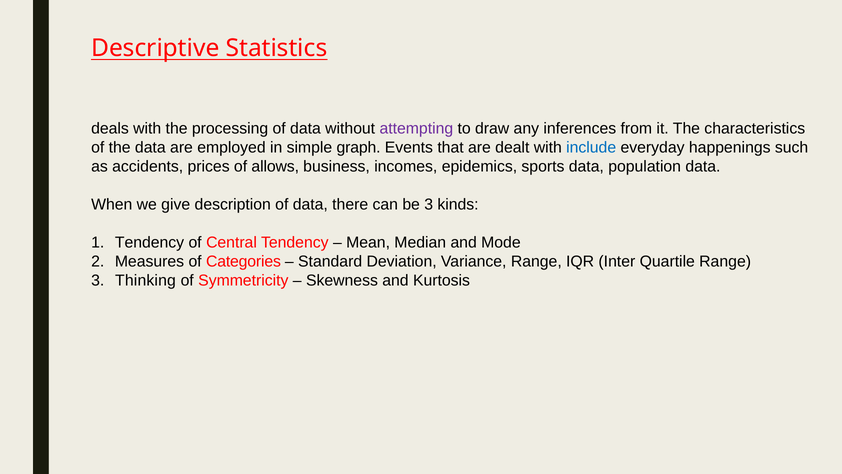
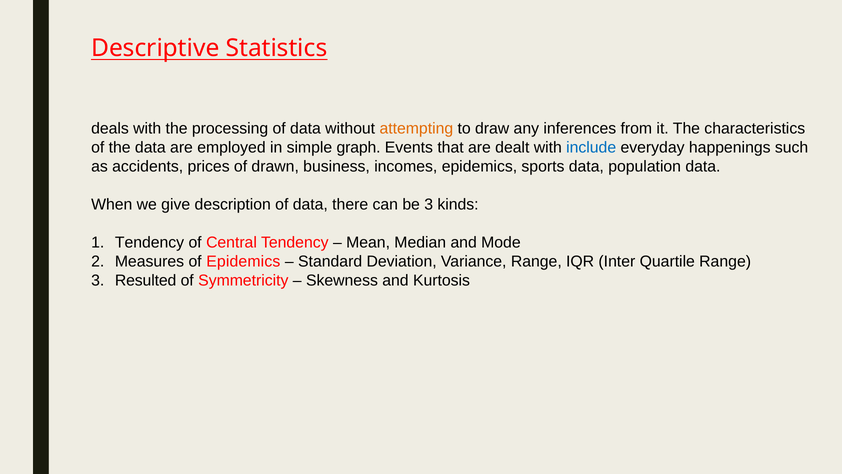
attempting colour: purple -> orange (416, 129)
allows: allows -> drawn (275, 166)
of Categories: Categories -> Epidemics (243, 261)
Thinking: Thinking -> Resulted (146, 280)
